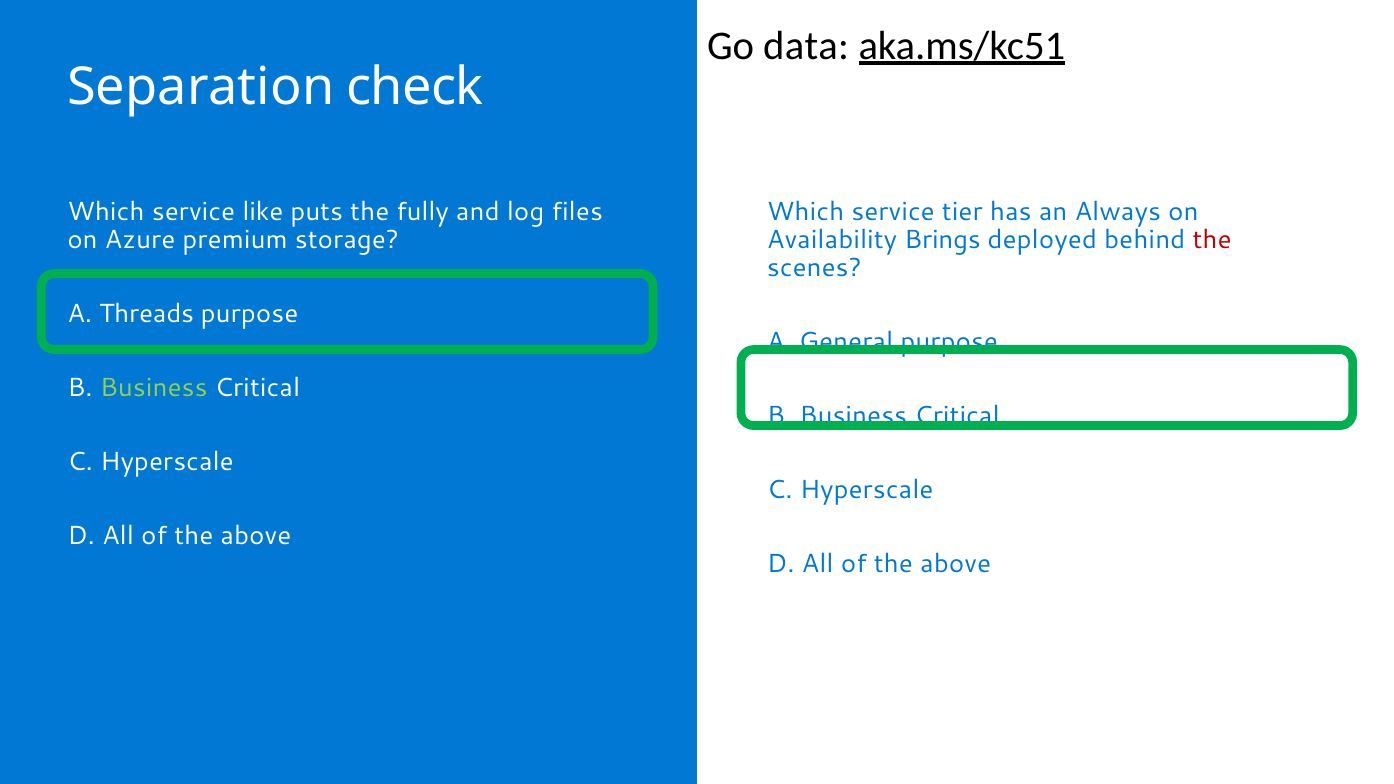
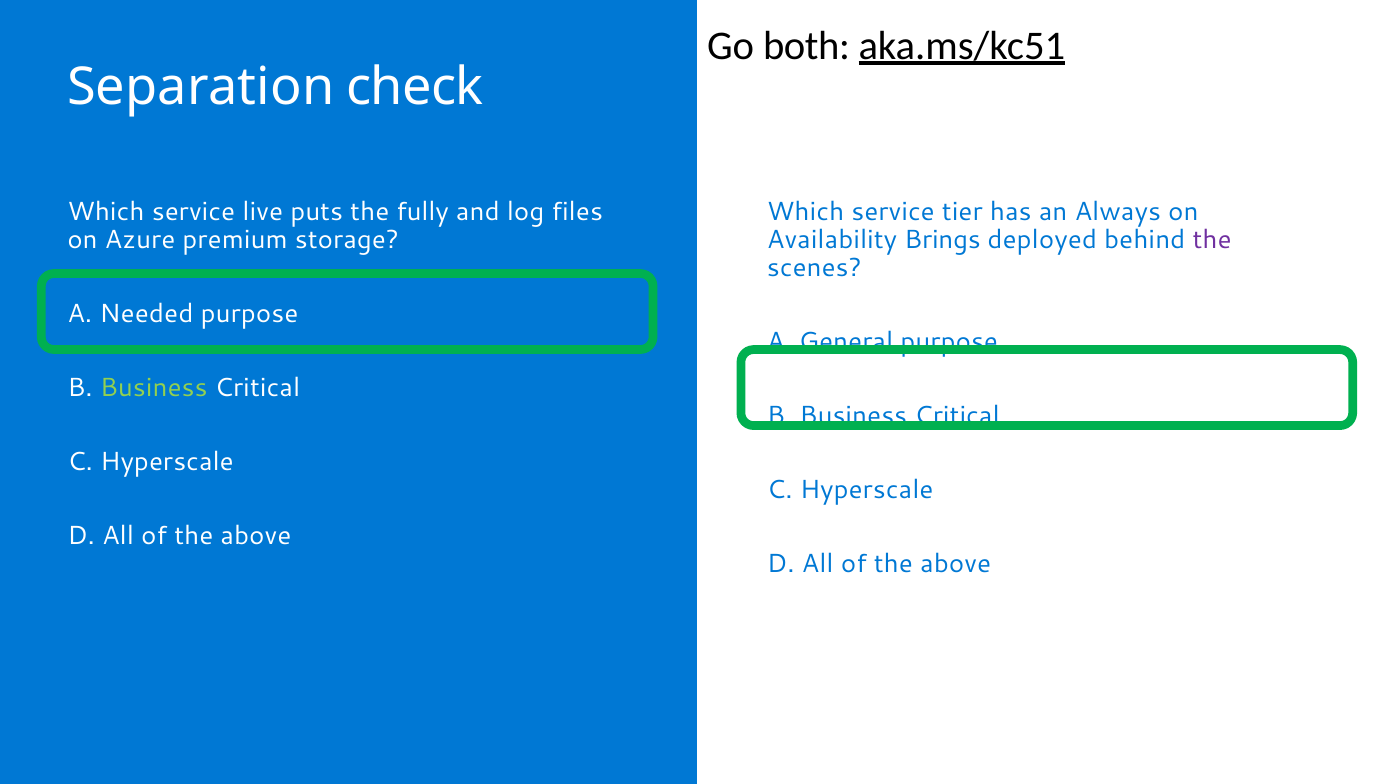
data: data -> both (806, 46)
like: like -> live (263, 212)
the colour: red -> purple (1212, 240)
Threads: Threads -> Needed (146, 314)
